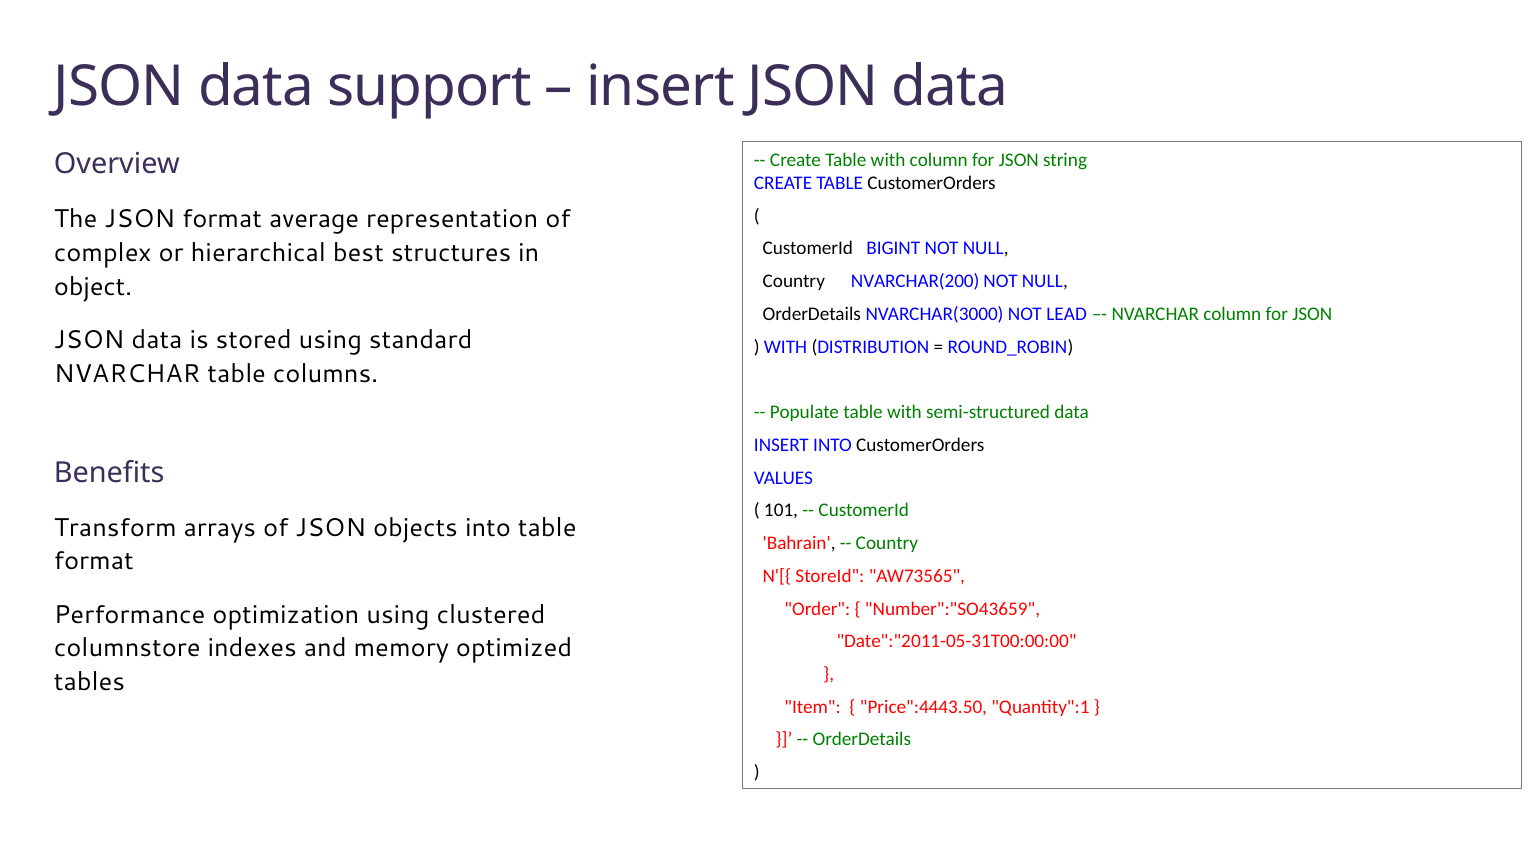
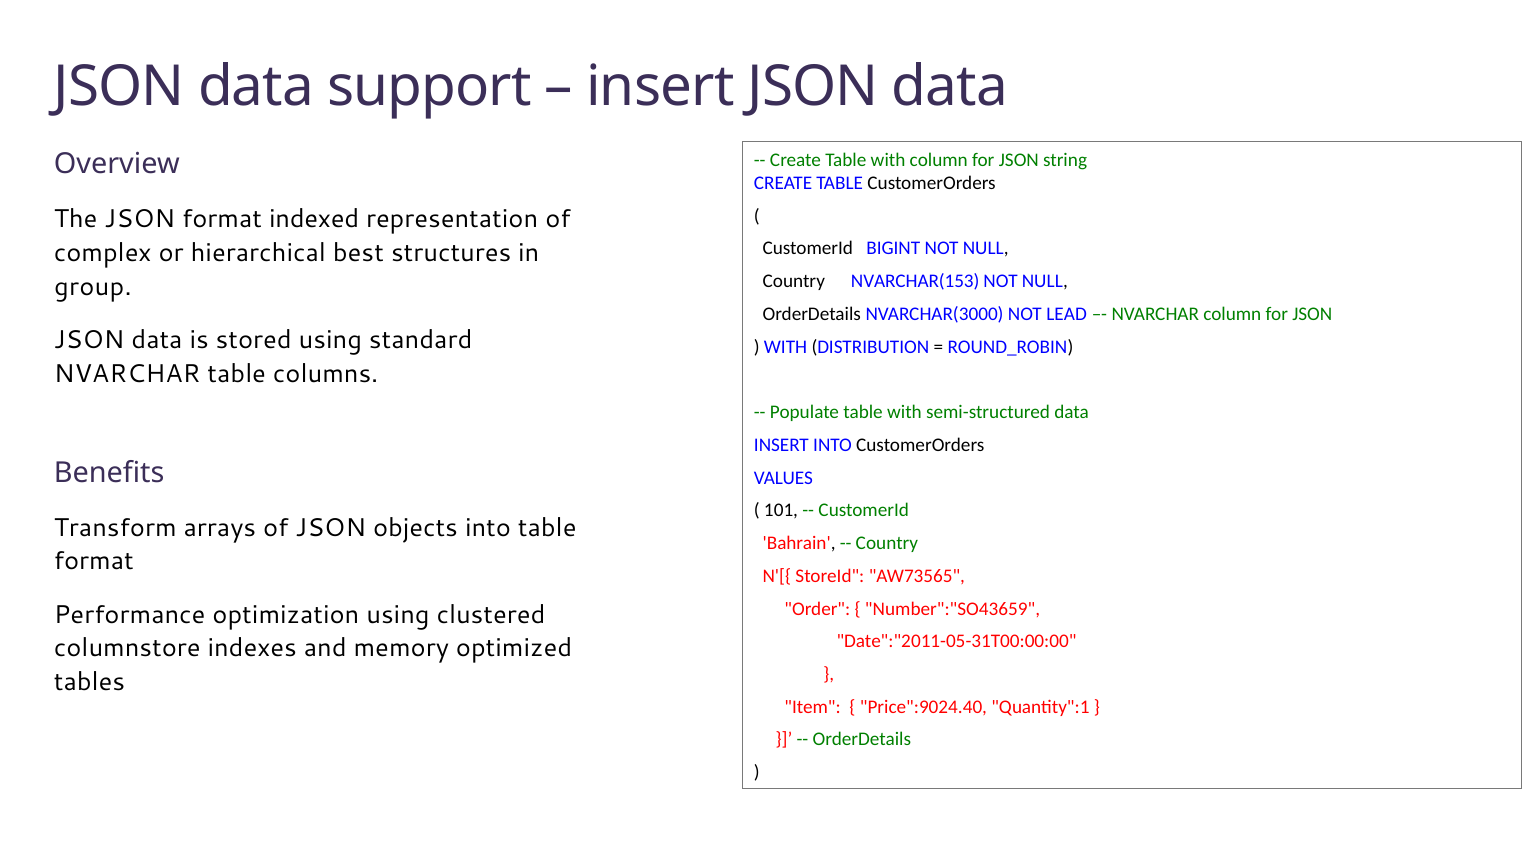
average: average -> indexed (314, 219)
NVARCHAR(200: NVARCHAR(200 -> NVARCHAR(153 (915, 281)
object: object -> group (93, 287)
Price":4443.50: Price":4443.50 -> Price":9024.40 (923, 707)
